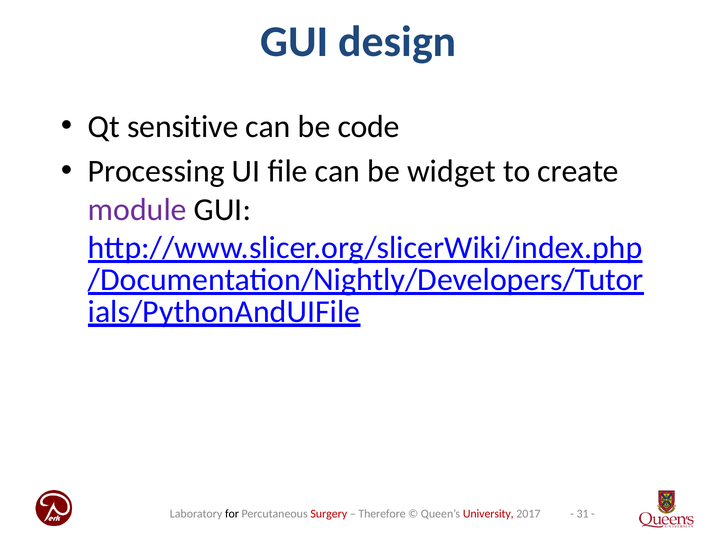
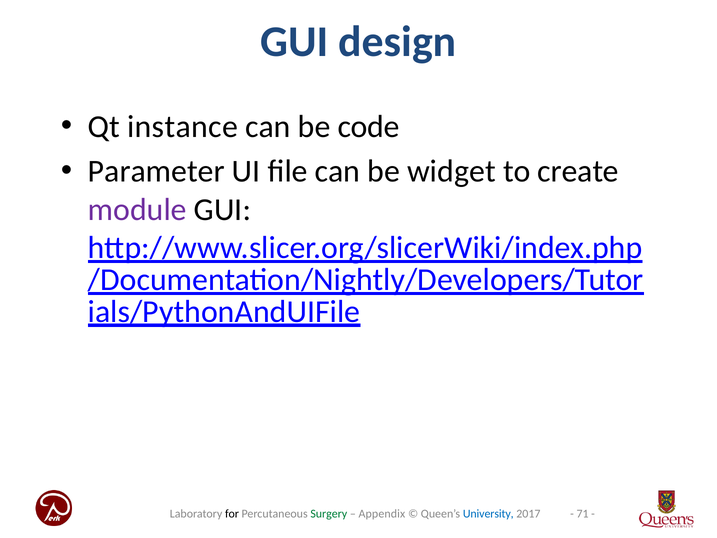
sensitive: sensitive -> instance (183, 127)
Processing: Processing -> Parameter (156, 171)
31: 31 -> 71 (583, 513)
Surgery colour: red -> green (329, 514)
Therefore: Therefore -> Appendix (382, 514)
University colour: red -> blue (488, 514)
